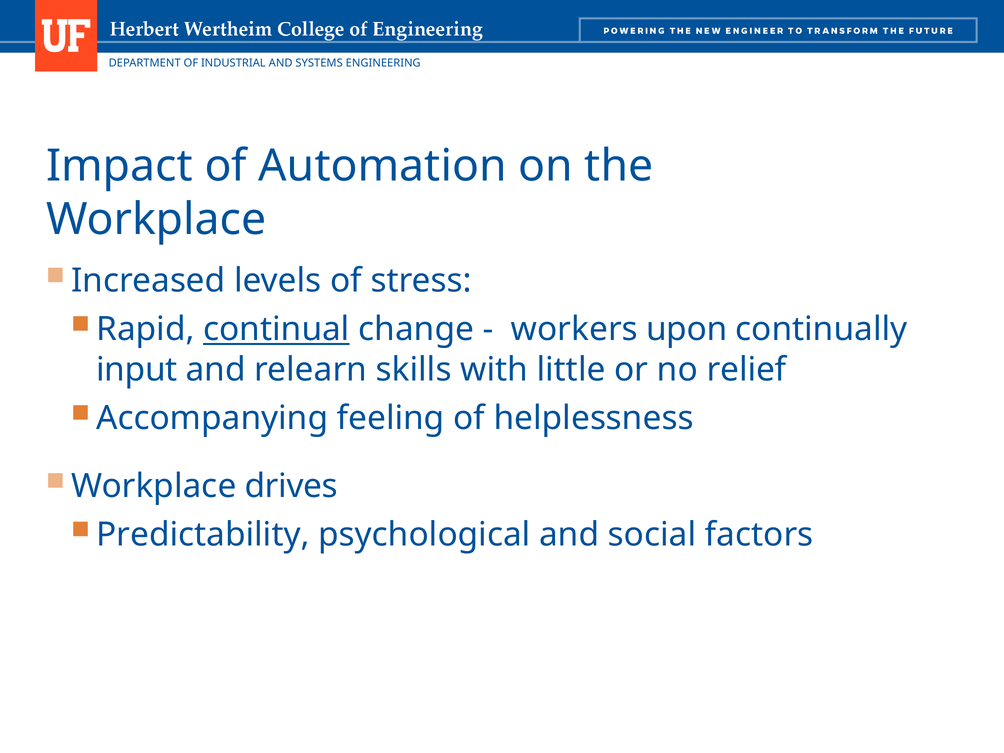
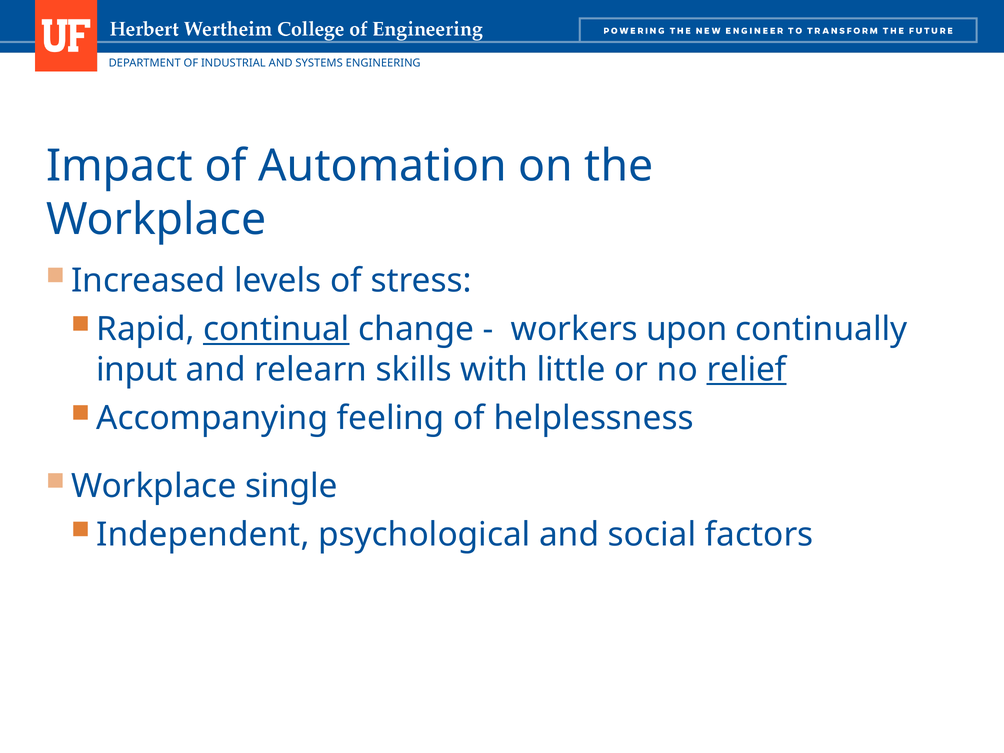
relief underline: none -> present (746, 370)
drives: drives -> single (291, 486)
Predictability: Predictability -> Independent (203, 535)
